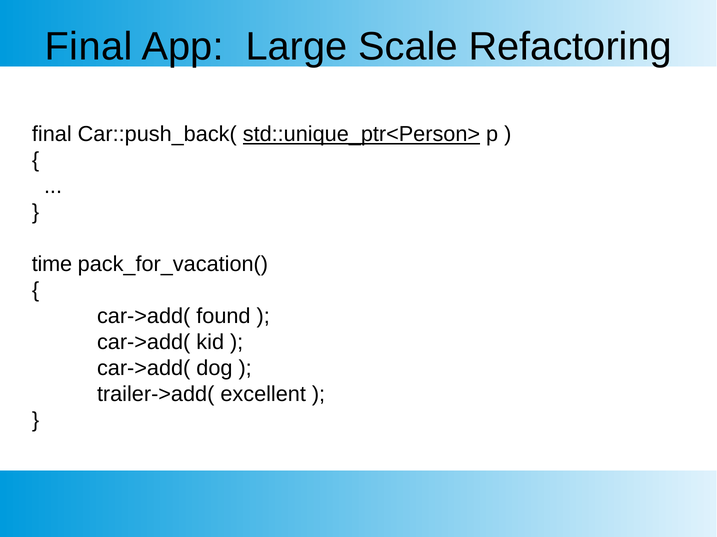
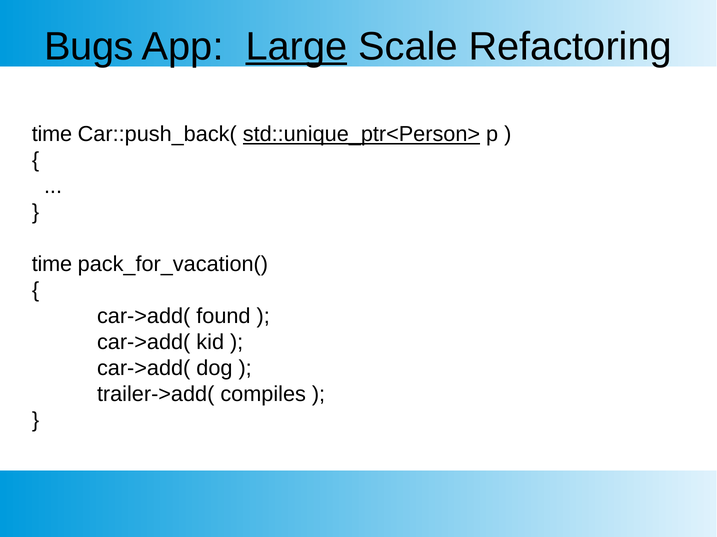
Final: Final -> Bugs (89, 47)
Large underline: none -> present (296, 47)
final: final -> time (52, 135)
excellent: excellent -> compiles (263, 395)
